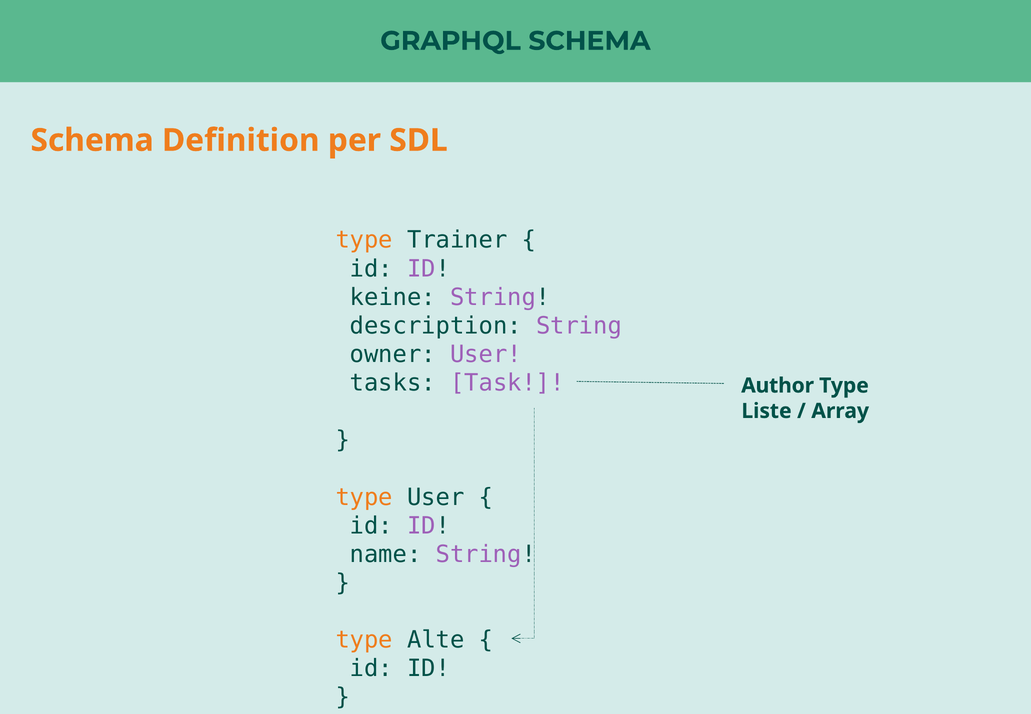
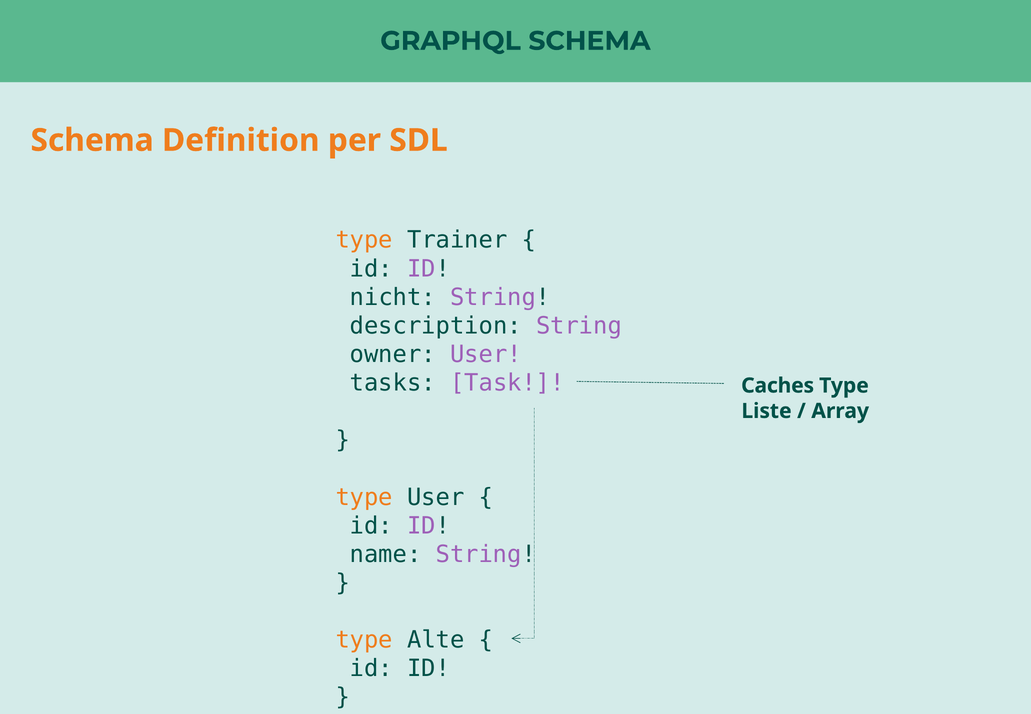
keine: keine -> nicht (393, 297)
Author: Author -> Caches (778, 386)
